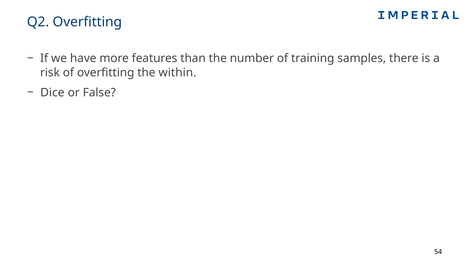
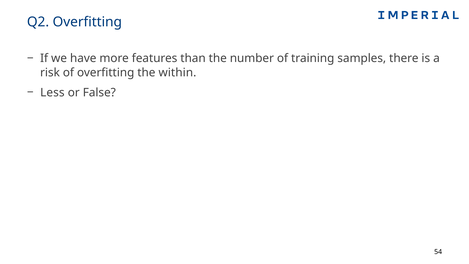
Dice: Dice -> Less (52, 92)
